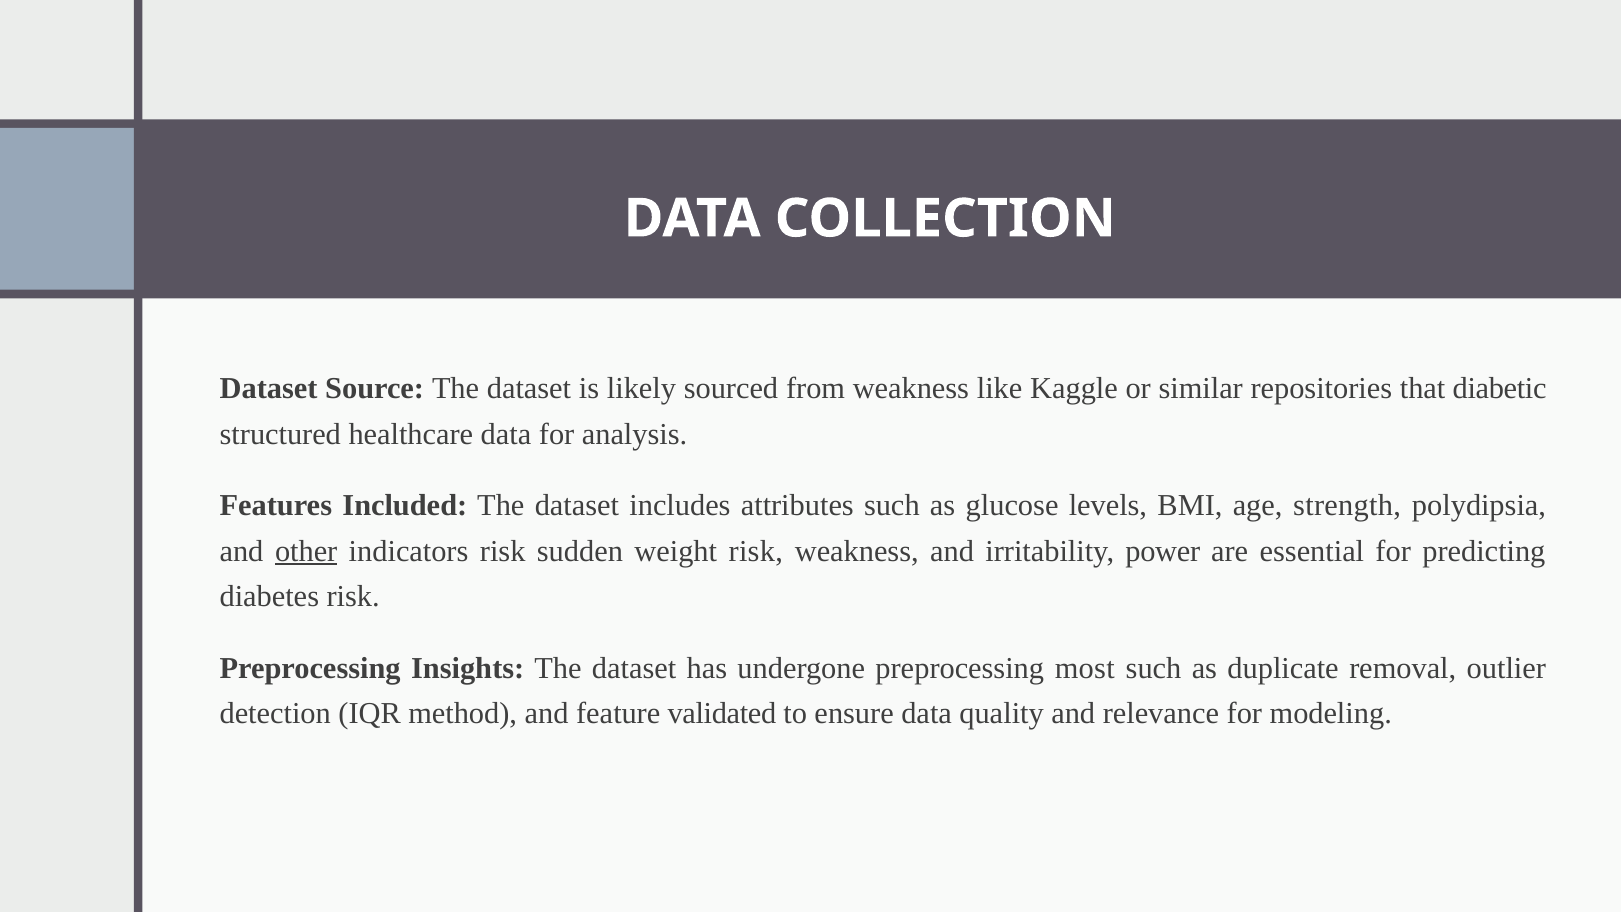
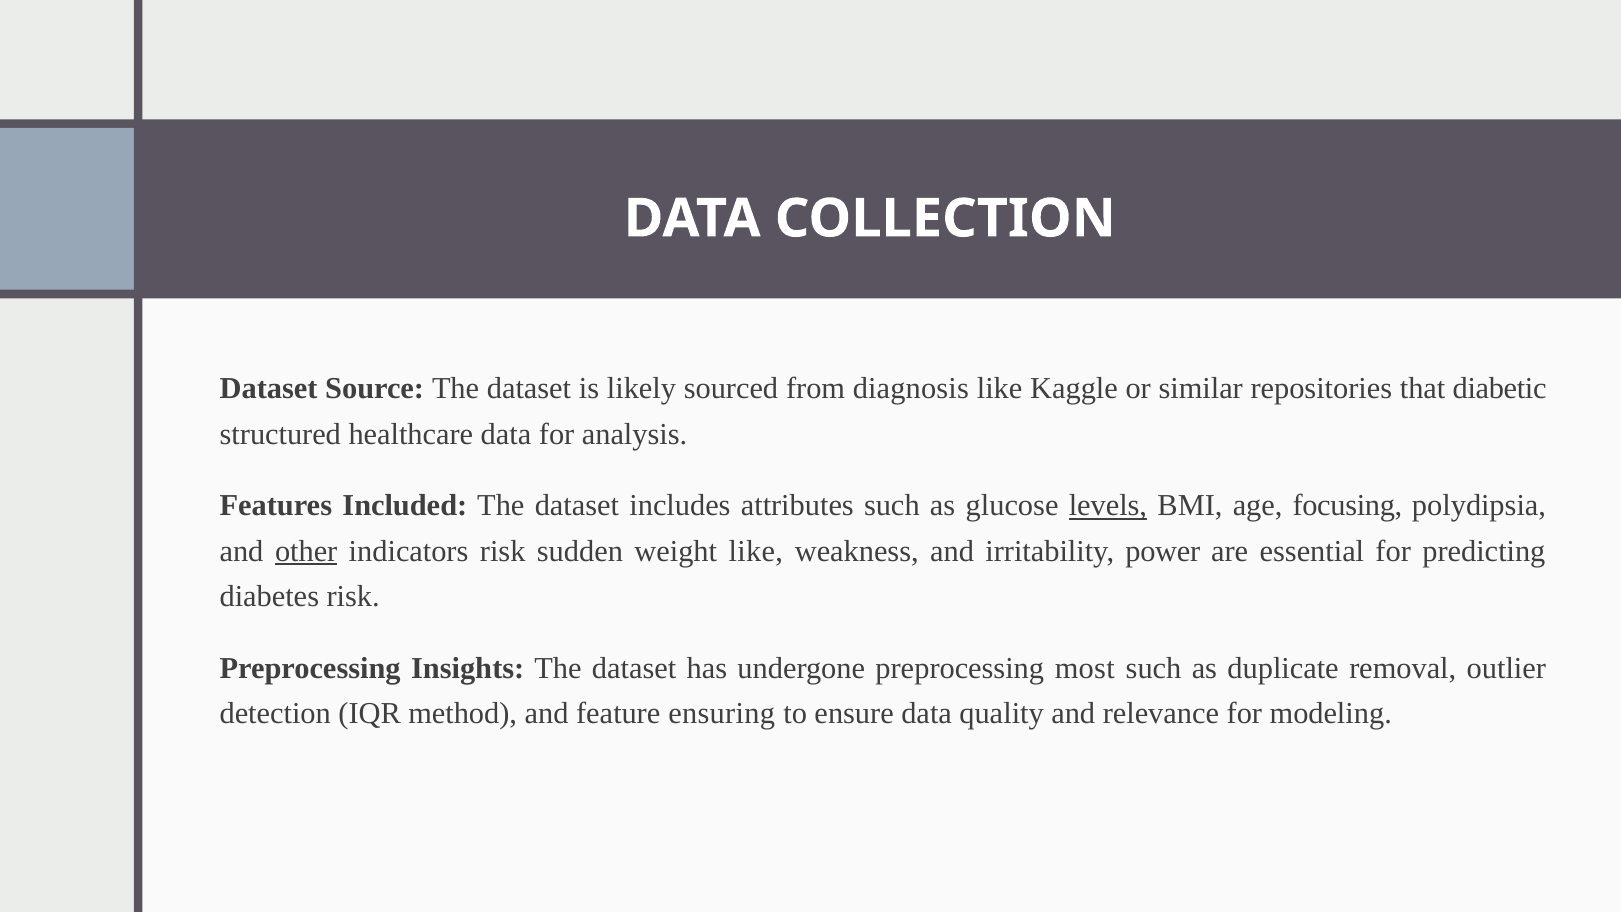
from weakness: weakness -> diagnosis (911, 389)
levels underline: none -> present (1108, 506)
strength: strength -> focusing (1347, 506)
weight risk: risk -> like (756, 551)
validated: validated -> ensuring (722, 714)
